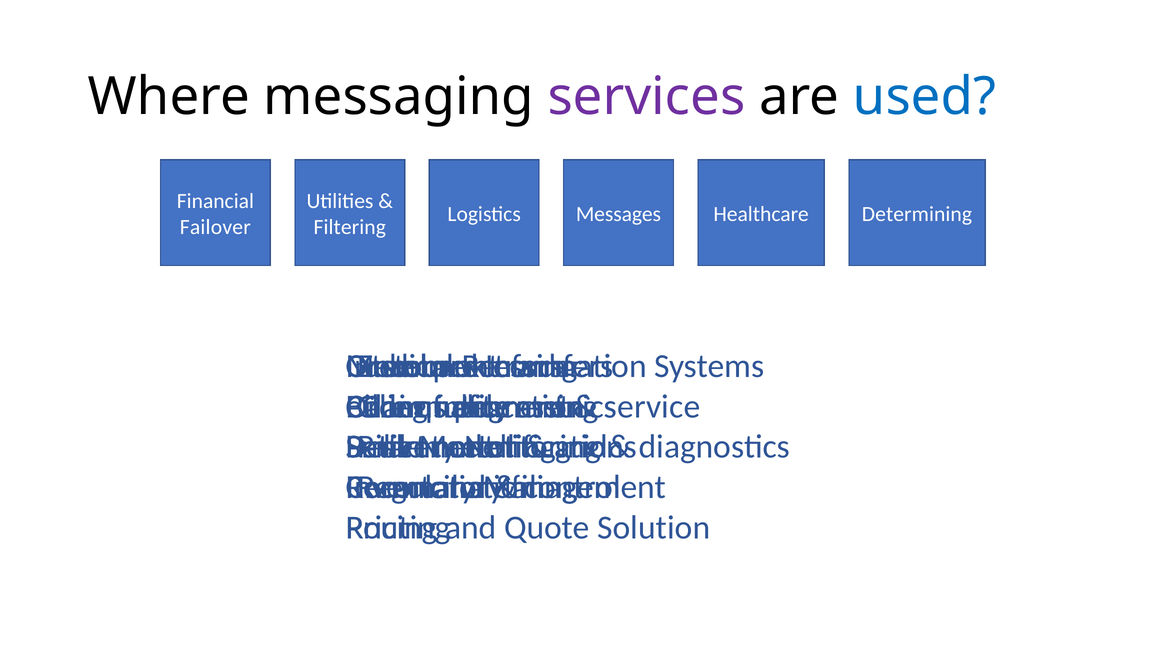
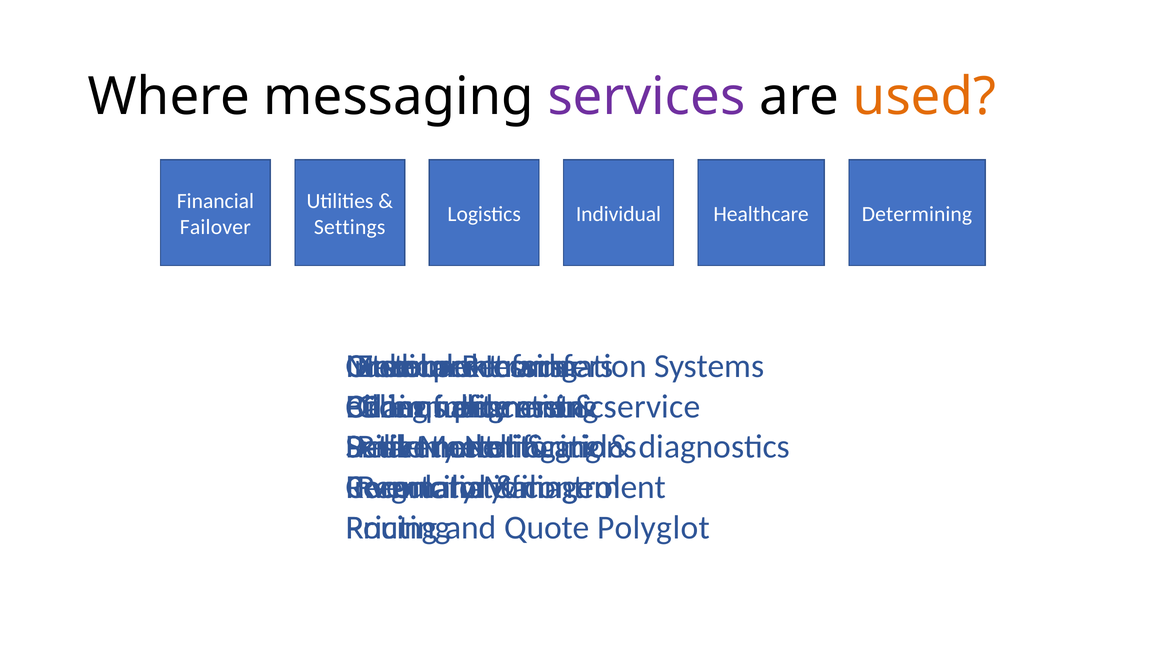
used colour: blue -> orange (924, 97)
Messages: Messages -> Individual (618, 214)
Filtering: Filtering -> Settings (350, 227)
Solution: Solution -> Polyglot (654, 528)
